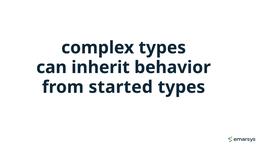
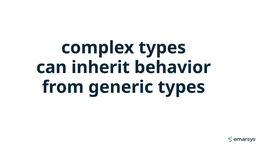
started: started -> generic (121, 87)
